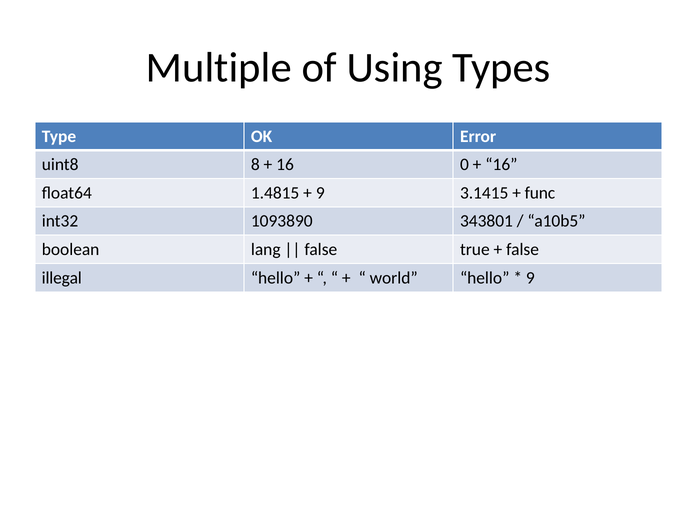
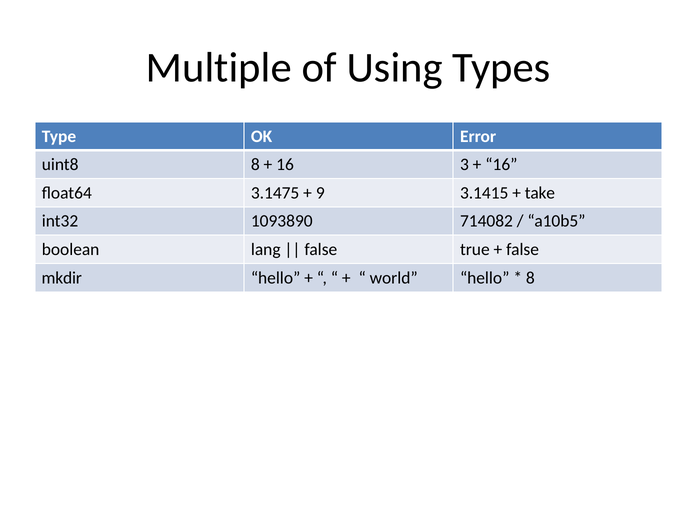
0: 0 -> 3 (464, 165)
1.4815: 1.4815 -> 3.1475 (275, 193)
func: func -> take (540, 193)
343801: 343801 -> 714082 (486, 221)
illegal: illegal -> mkdir (62, 278)
9: 9 -> 8 (530, 278)
